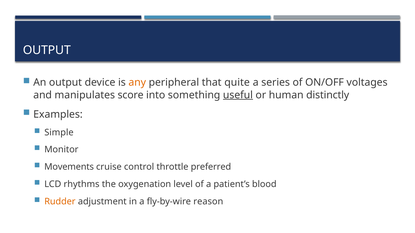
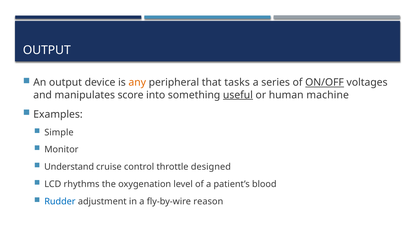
quite: quite -> tasks (237, 83)
ON/OFF underline: none -> present (325, 83)
distinctly: distinctly -> machine (328, 95)
Movements: Movements -> Understand (69, 167)
preferred: preferred -> designed (211, 167)
Rudder colour: orange -> blue (60, 202)
